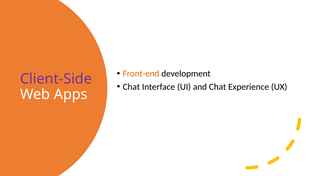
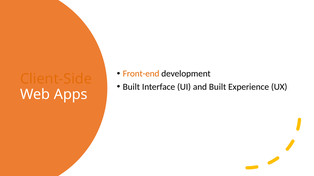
Client-Side colour: purple -> orange (56, 79)
Chat: Chat -> Built (131, 87)
and Chat: Chat -> Built (218, 87)
